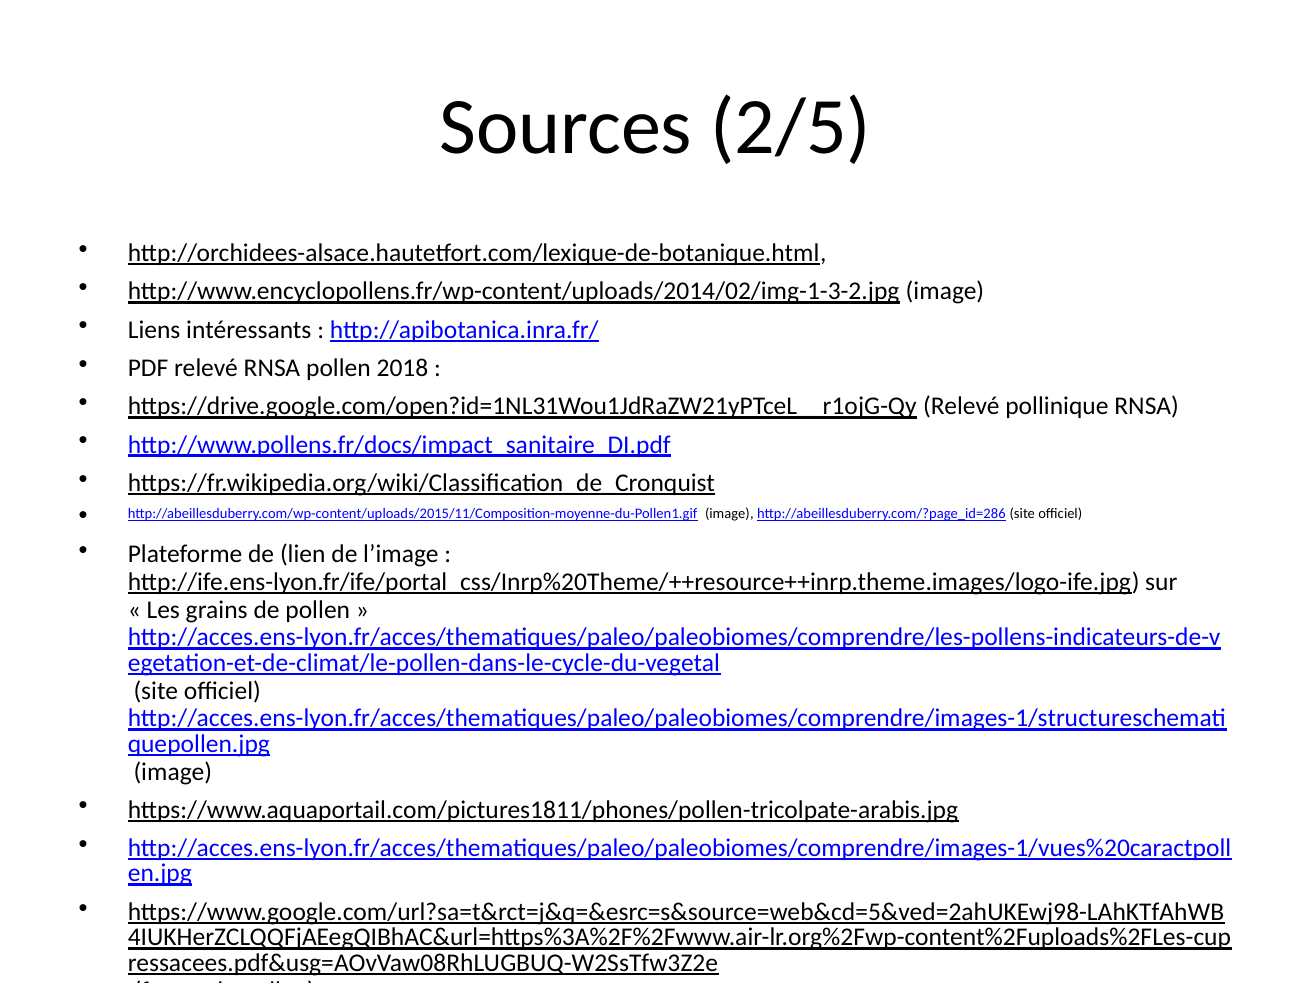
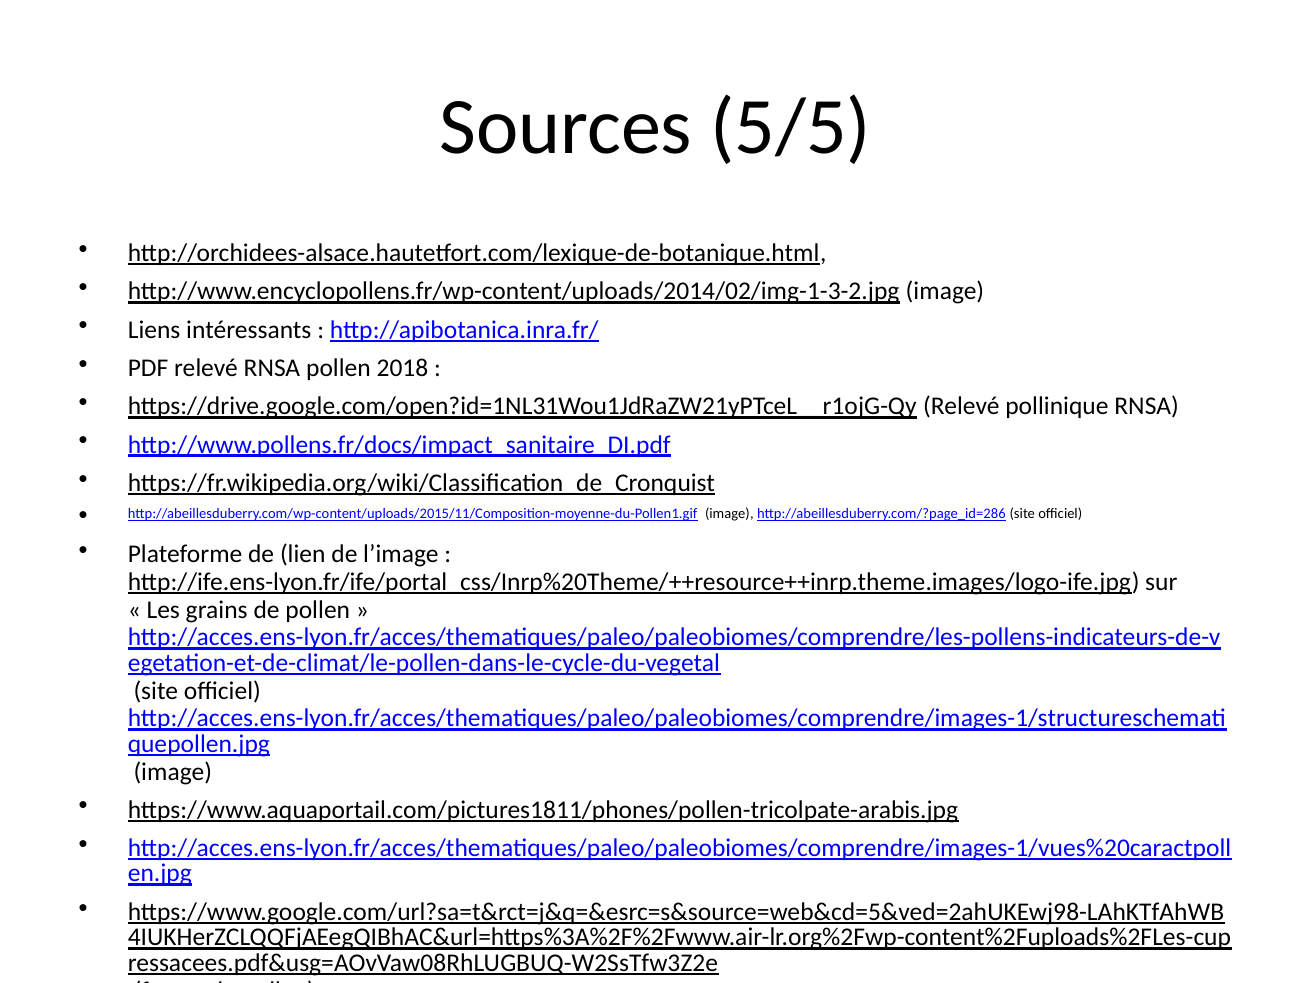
2/5: 2/5 -> 5/5 (791, 127)
